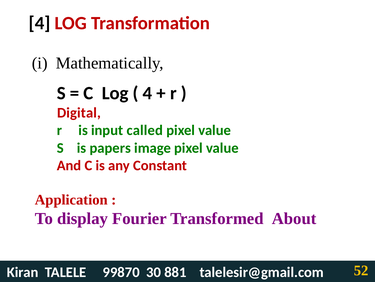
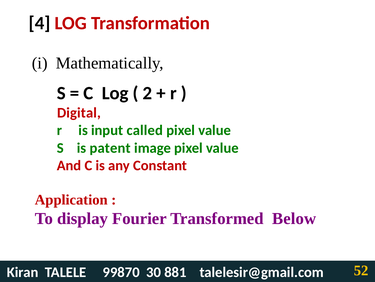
4: 4 -> 2 (147, 93)
papers: papers -> patent (110, 148)
About: About -> Below (294, 218)
